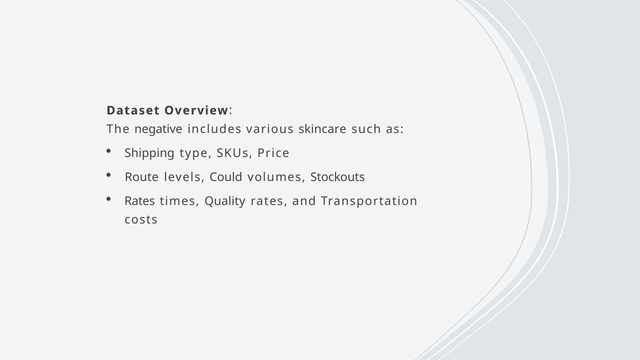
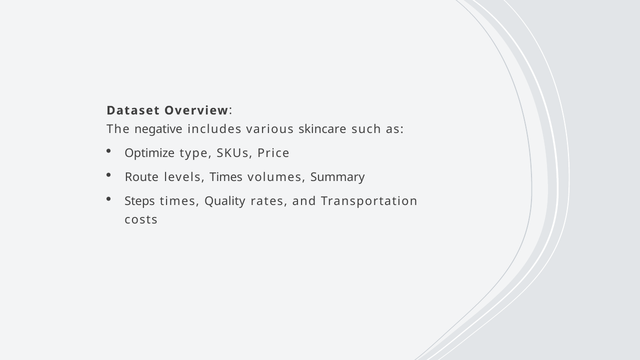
Shipping: Shipping -> Optimize (150, 153)
levels Could: Could -> Times (226, 177)
Stockouts: Stockouts -> Summary (338, 177)
Rates: Rates -> Steps (140, 201)
